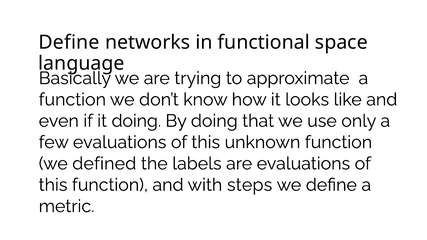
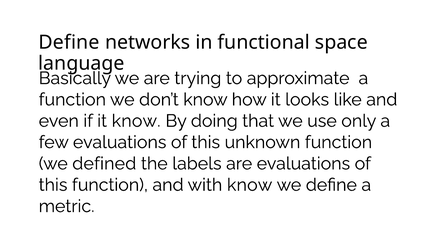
it doing: doing -> know (136, 121)
with steps: steps -> know (250, 185)
